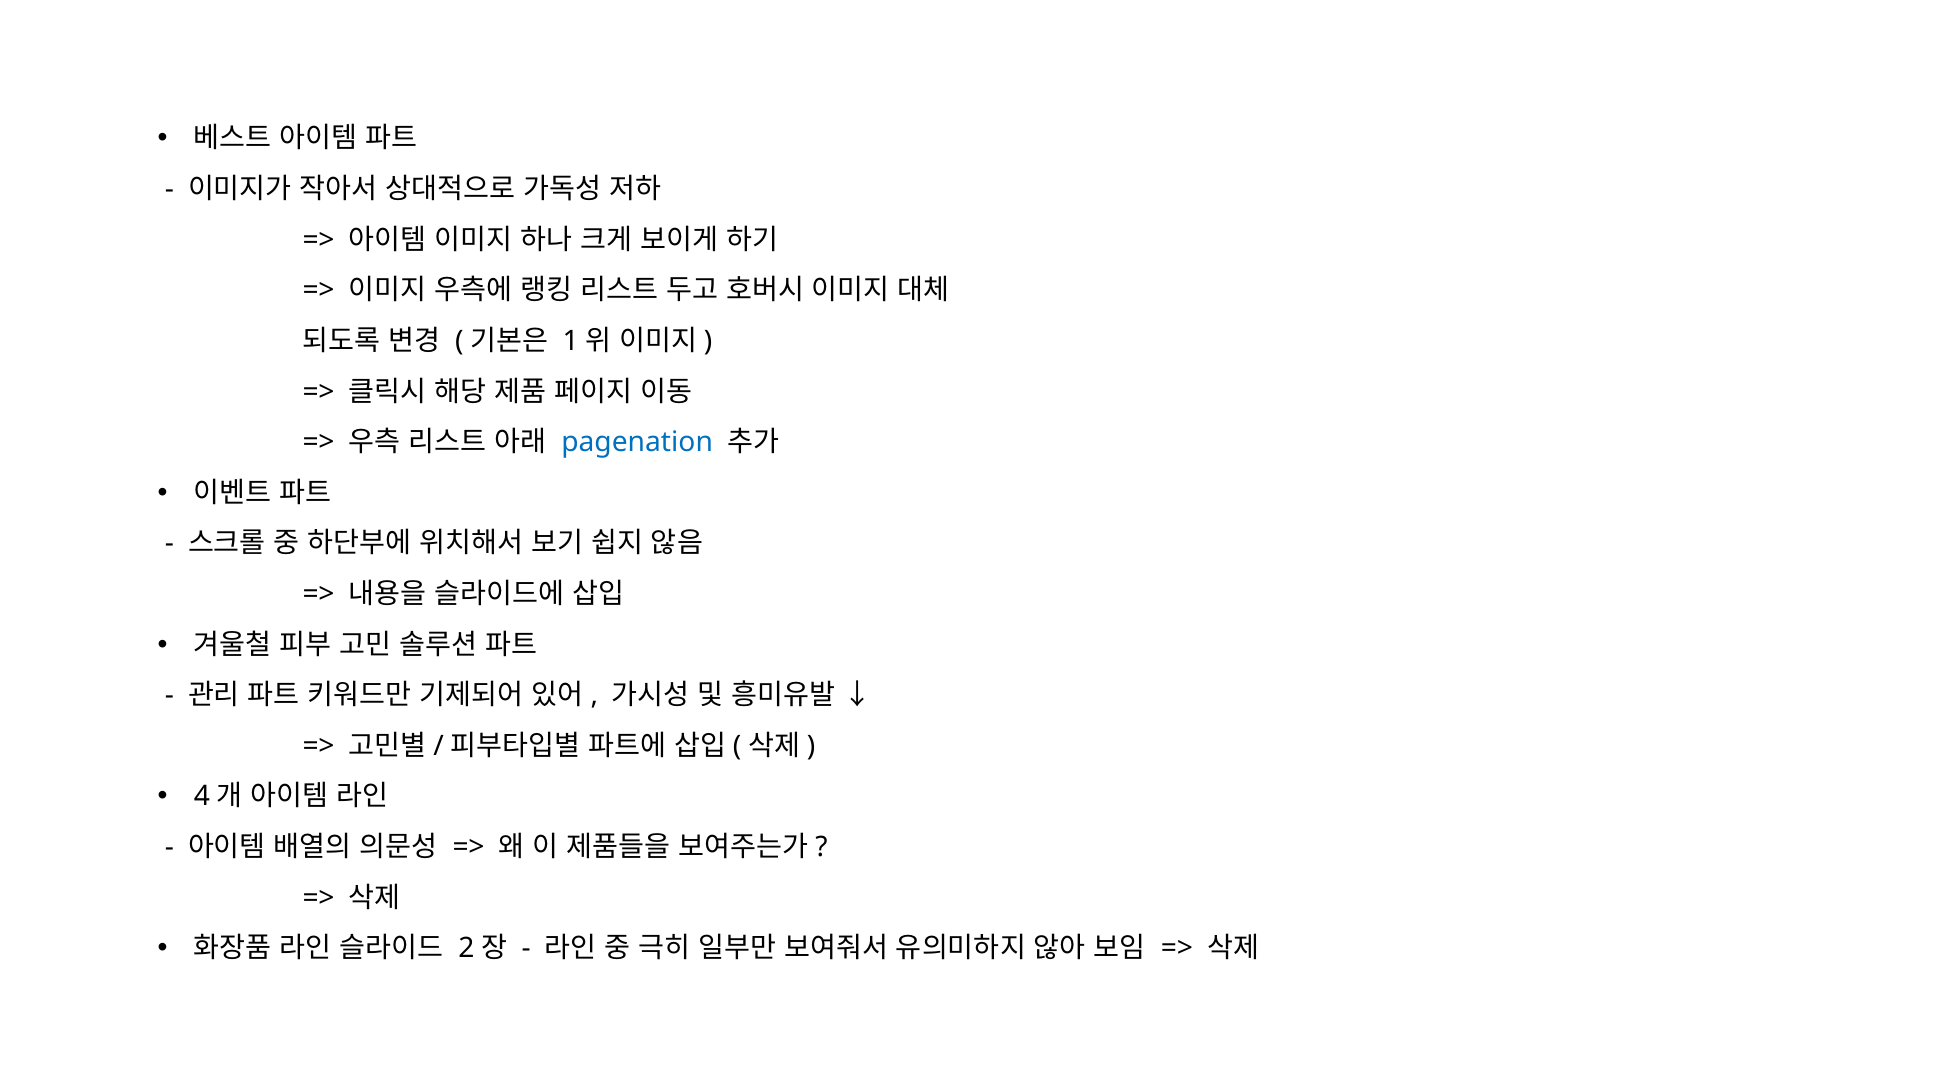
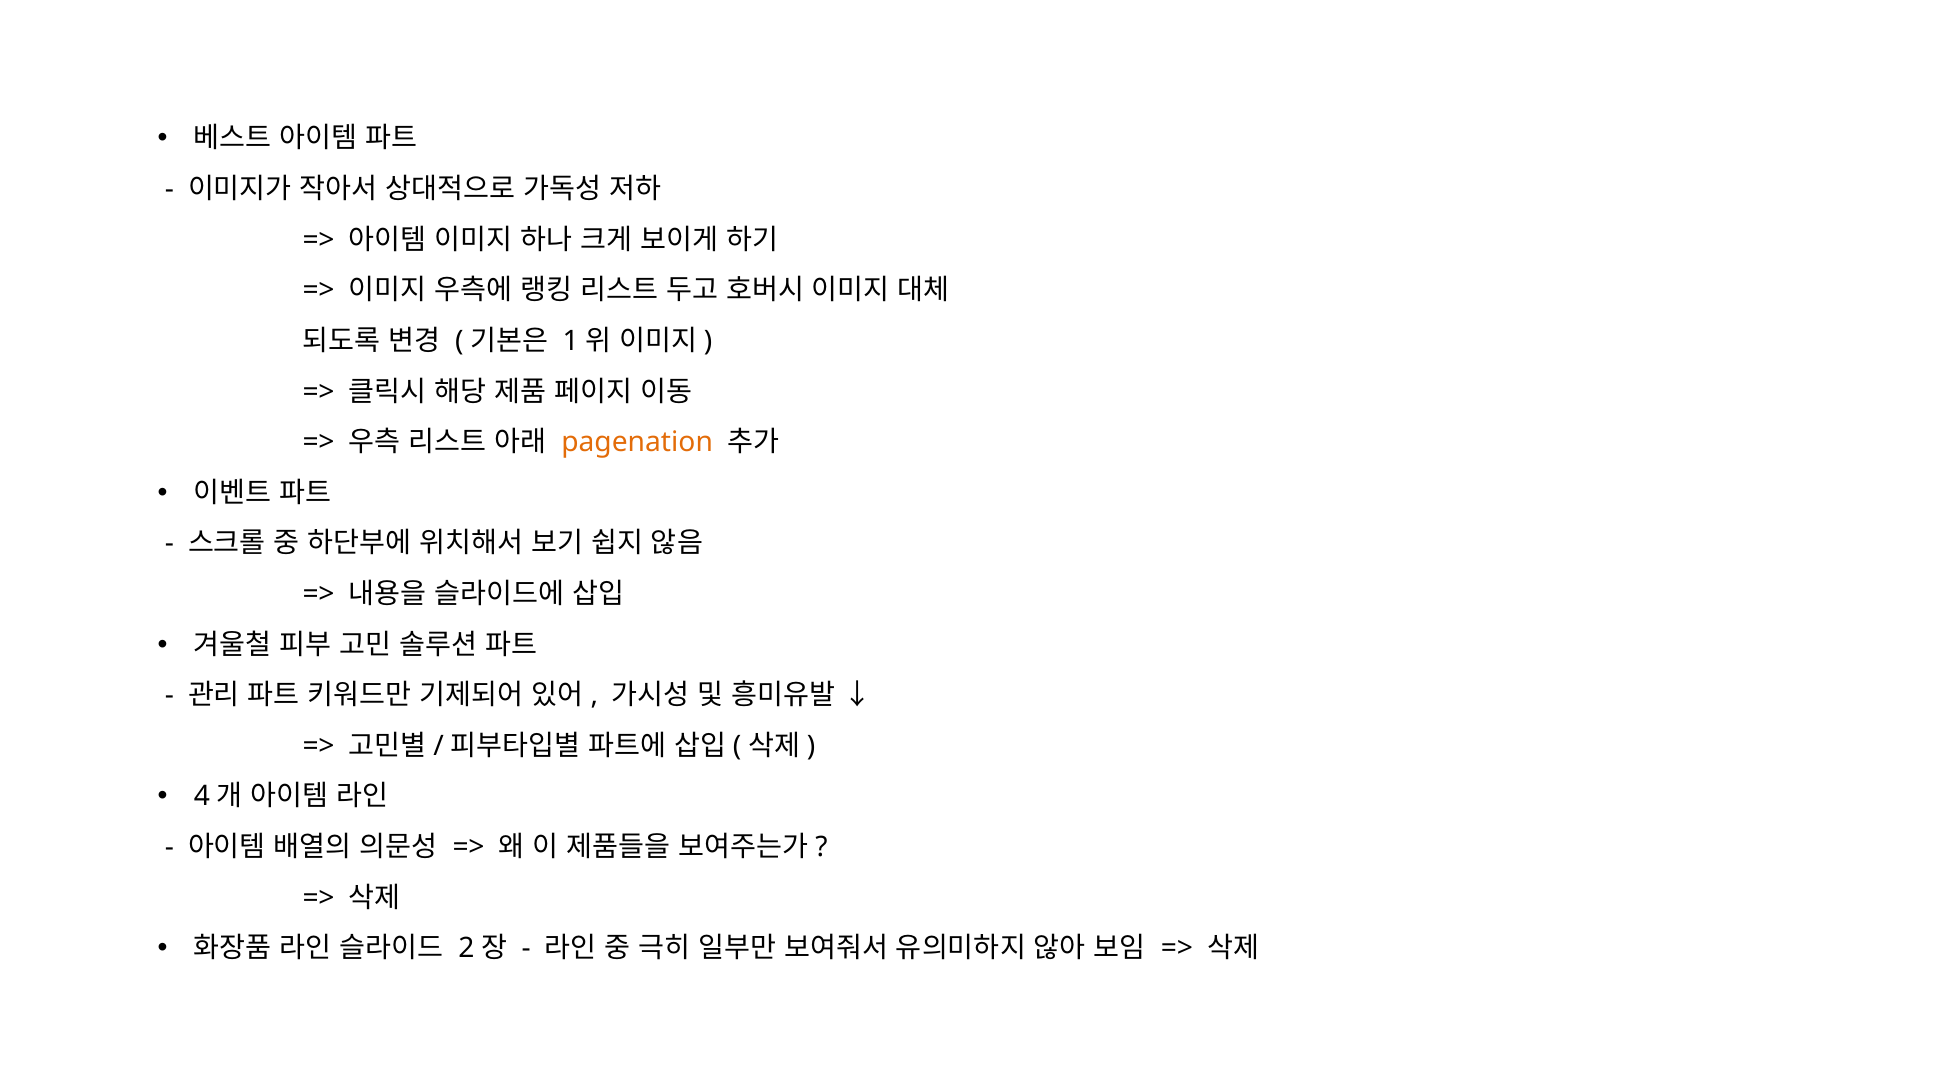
pagenation colour: blue -> orange (637, 442)
